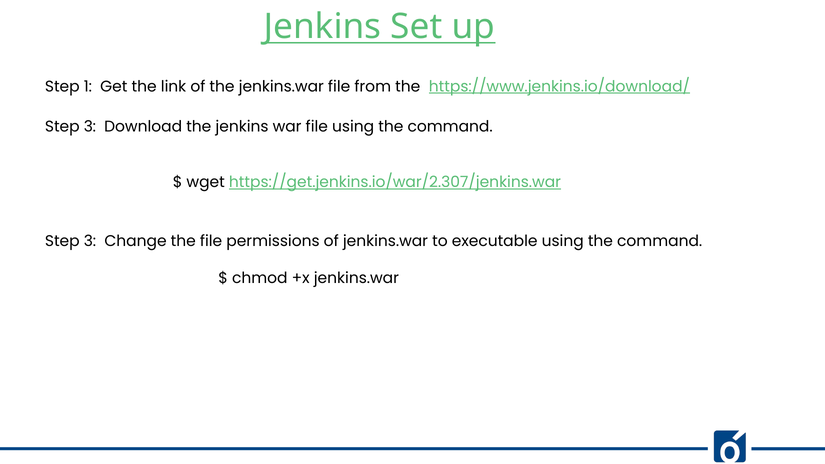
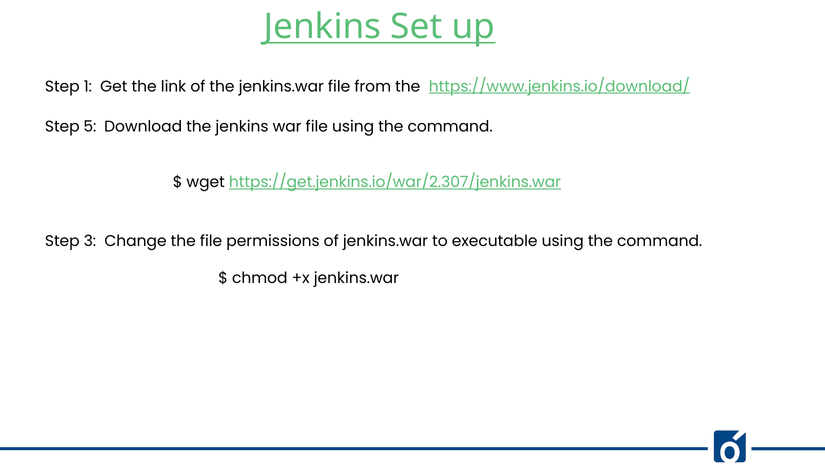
3: 3 -> 5 (90, 127)
